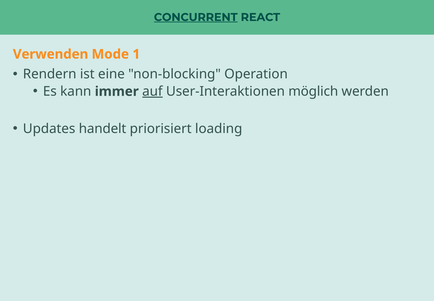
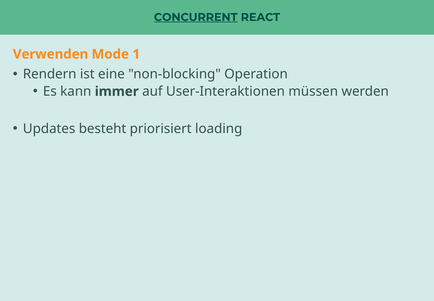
auf underline: present -> none (152, 91)
möglich: möglich -> müssen (313, 91)
handelt: handelt -> besteht (103, 128)
